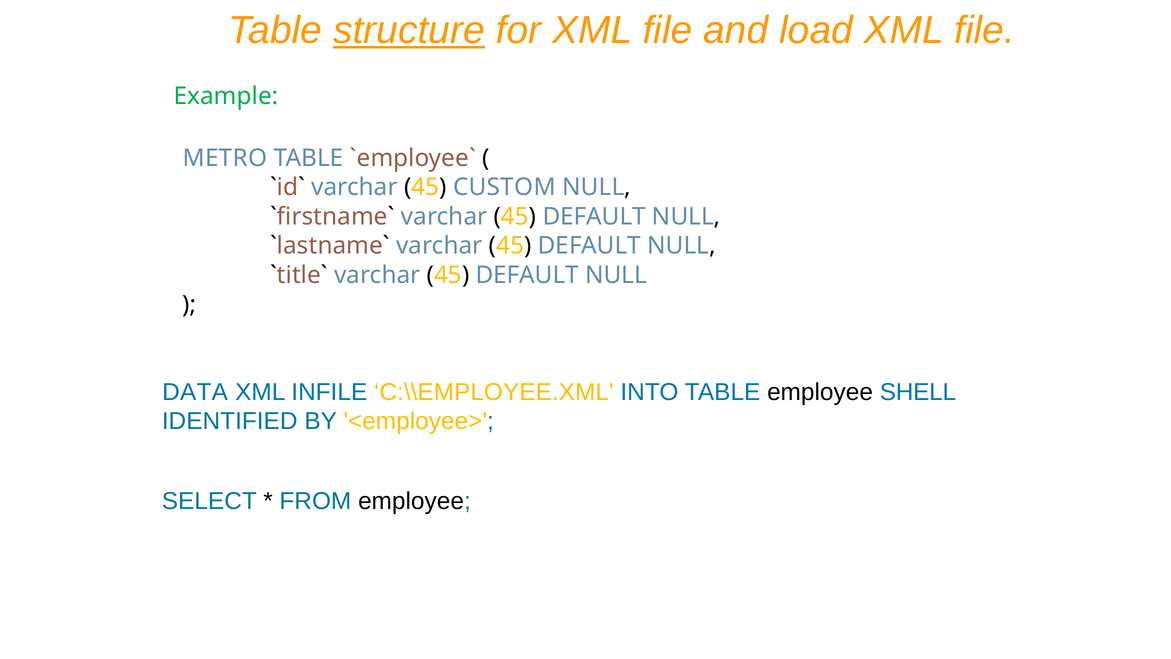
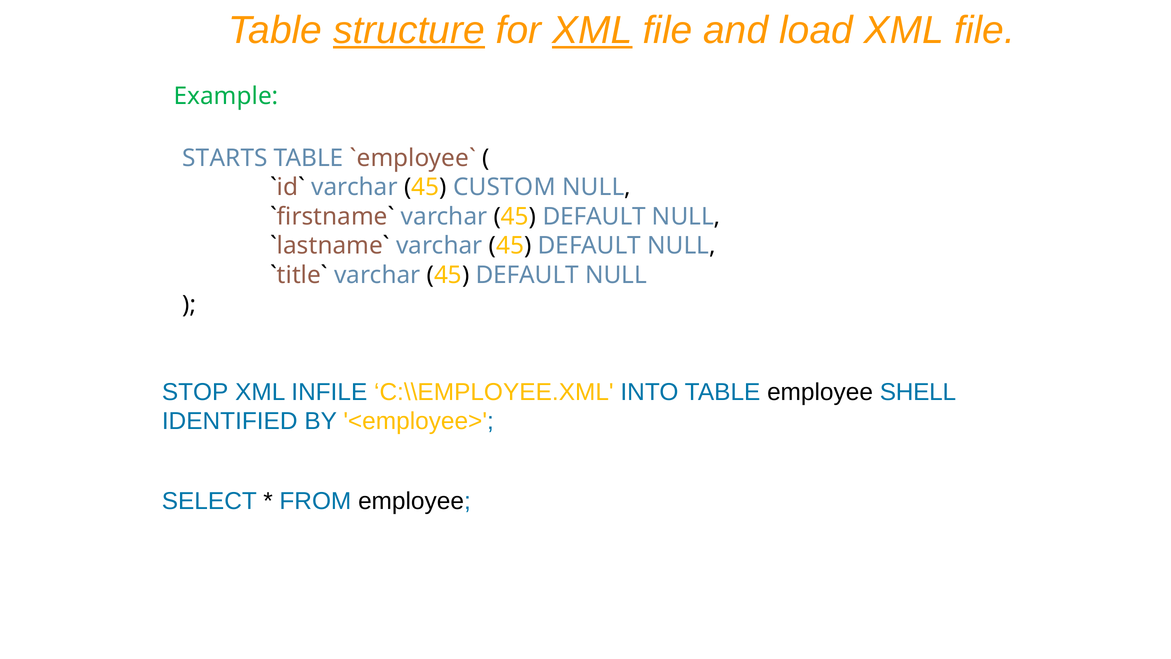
XML underline: none -> present (592, 30)
METRO: METRO -> STARTS (225, 158)
DATA: DATA -> STOP (195, 392)
